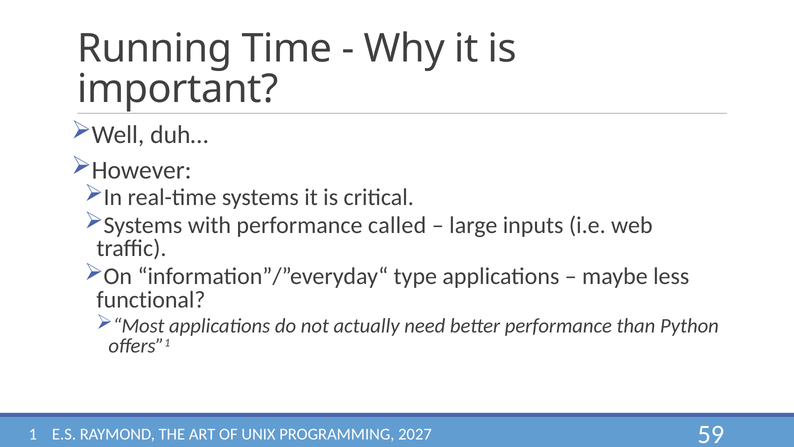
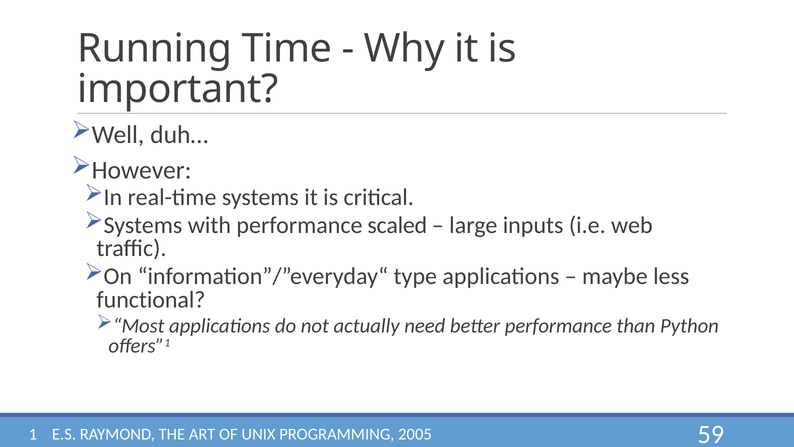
called: called -> scaled (397, 225)
2027: 2027 -> 2005 (415, 434)
